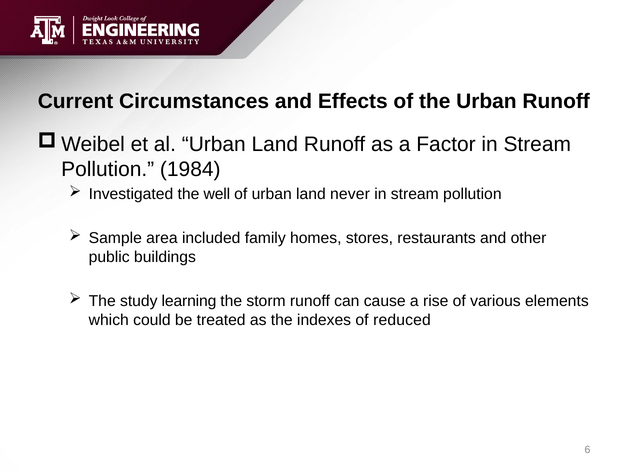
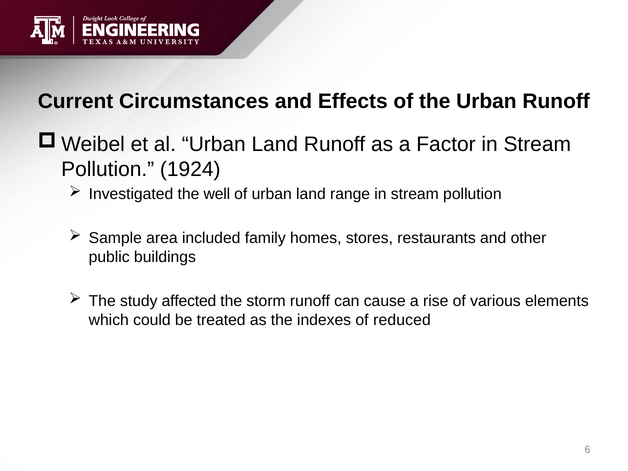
1984: 1984 -> 1924 (190, 170)
never: never -> range (350, 194)
learning: learning -> affected (189, 301)
